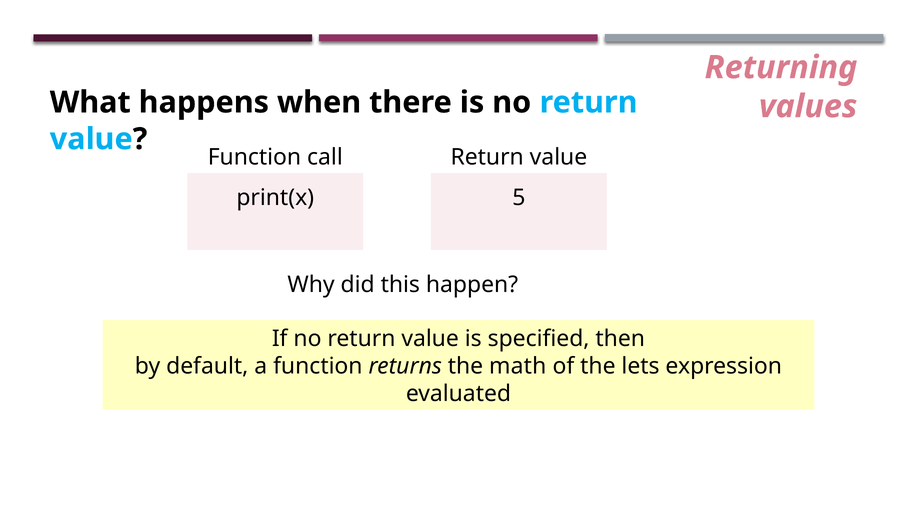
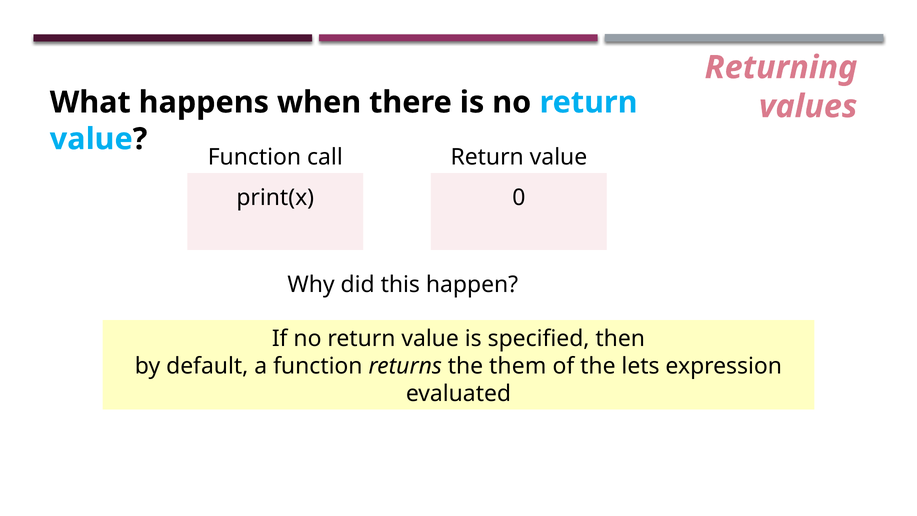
5: 5 -> 0 (519, 198)
math: math -> them (518, 366)
